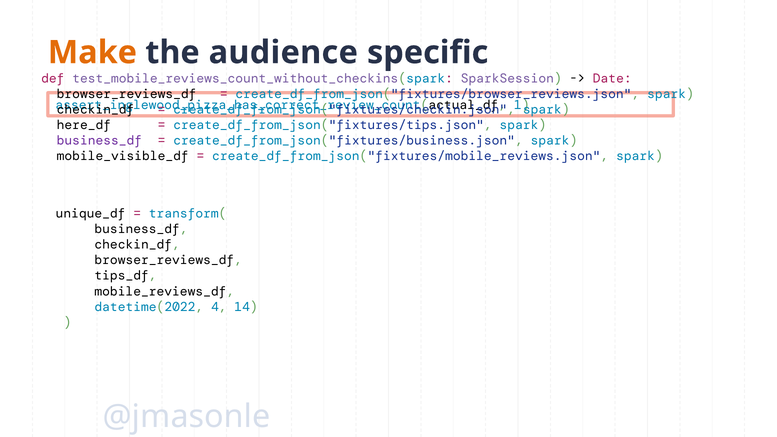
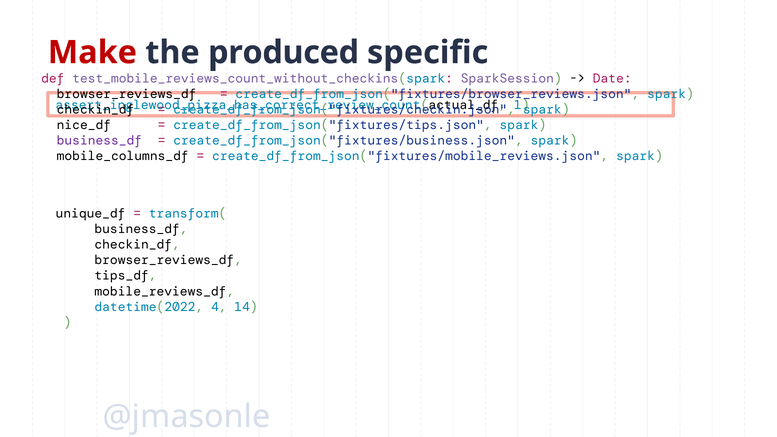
Make colour: orange -> red (92, 53)
audience: audience -> produced (284, 53)
here_df: here_df -> nice_df (84, 125)
mobile_visible_df: mobile_visible_df -> mobile_columns_df (123, 156)
